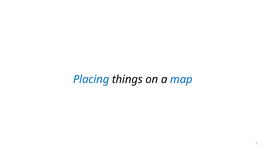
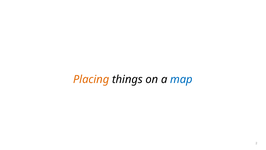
Placing colour: blue -> orange (91, 79)
